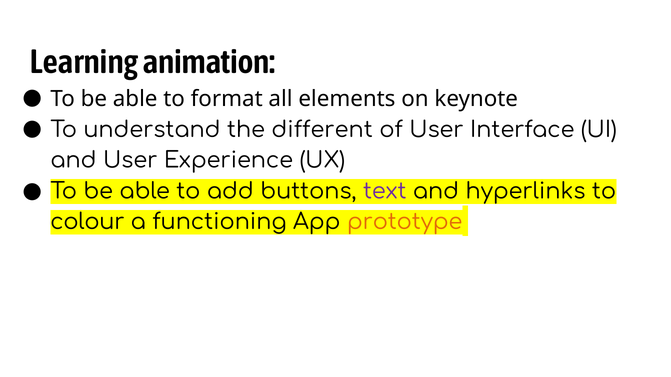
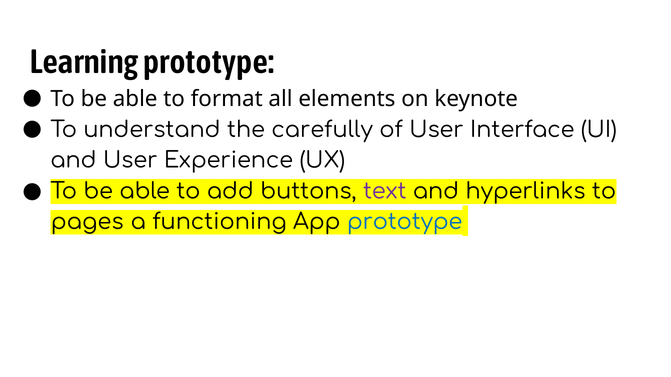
Learning animation: animation -> prototype (209, 62)
different: different -> carefully (322, 130)
colour: colour -> pages (87, 222)
prototype colour: orange -> blue (405, 222)
